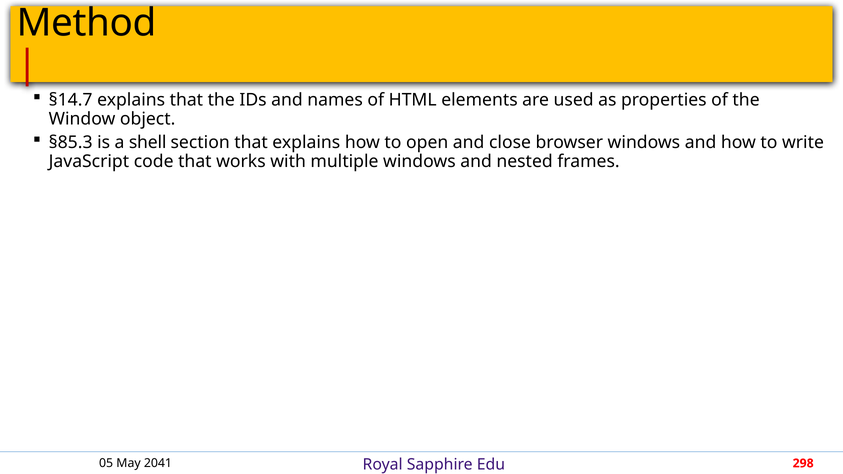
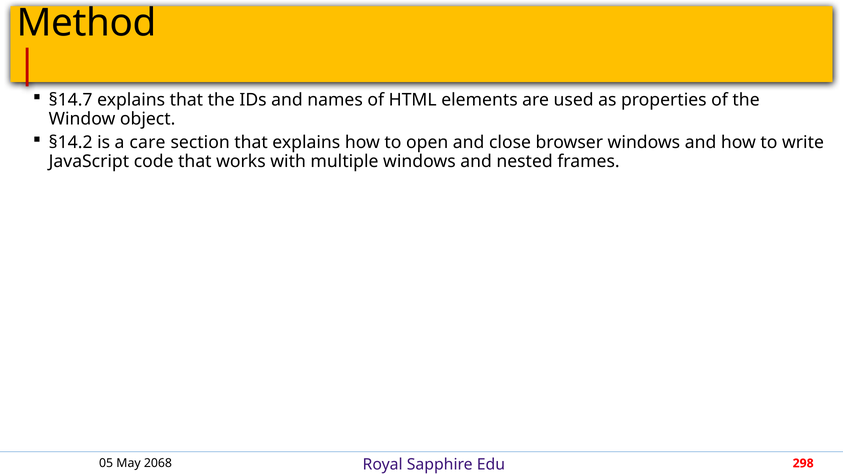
§85.3: §85.3 -> §14.2 (71, 143)
shell: shell -> care (147, 143)
2041: 2041 -> 2068 (158, 463)
